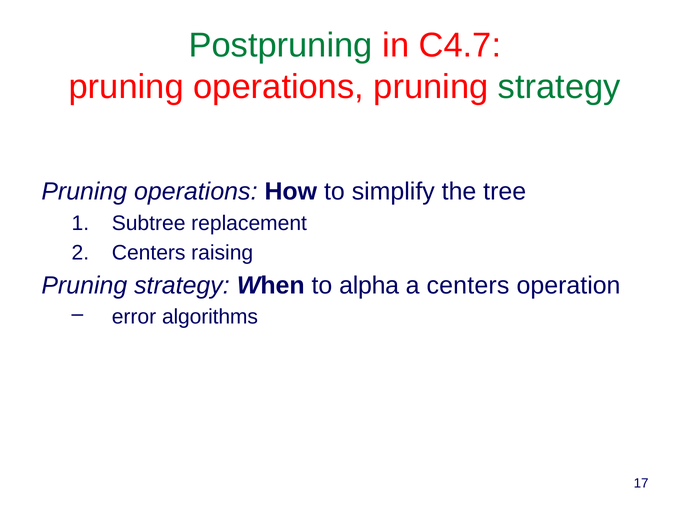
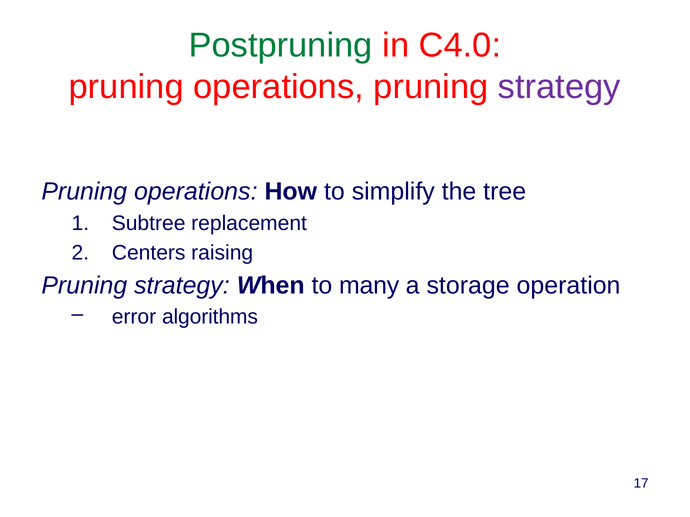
C4.7: C4.7 -> C4.0 (460, 46)
strategy colour: green -> purple (559, 87)
alpha: alpha -> many (369, 286)
a centers: centers -> storage (468, 286)
